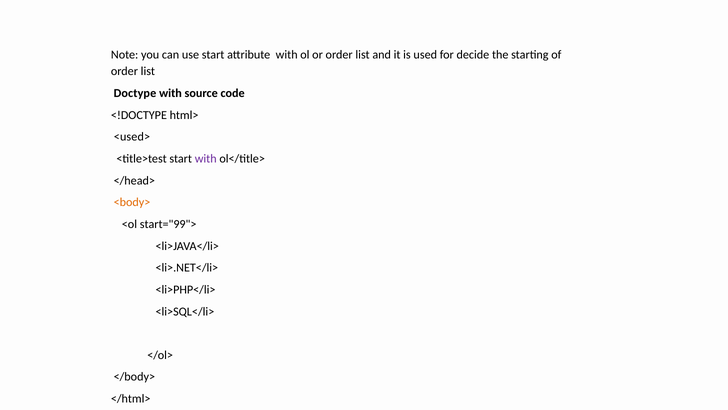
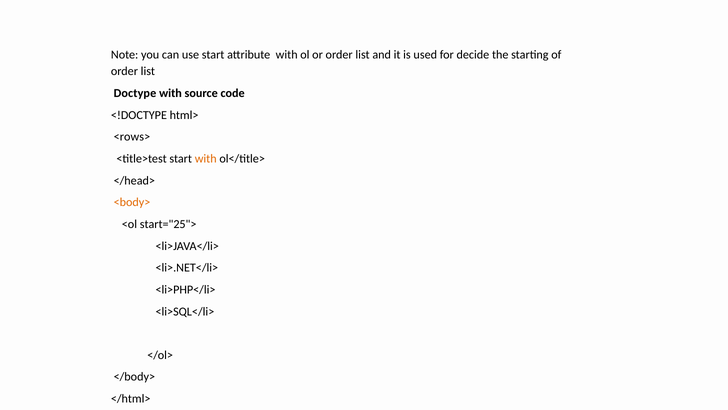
<used>: <used> -> <rows> (132, 137)
with colour: purple -> orange (206, 159)
start="99">: start="99"> -> start="25"> (168, 224)
